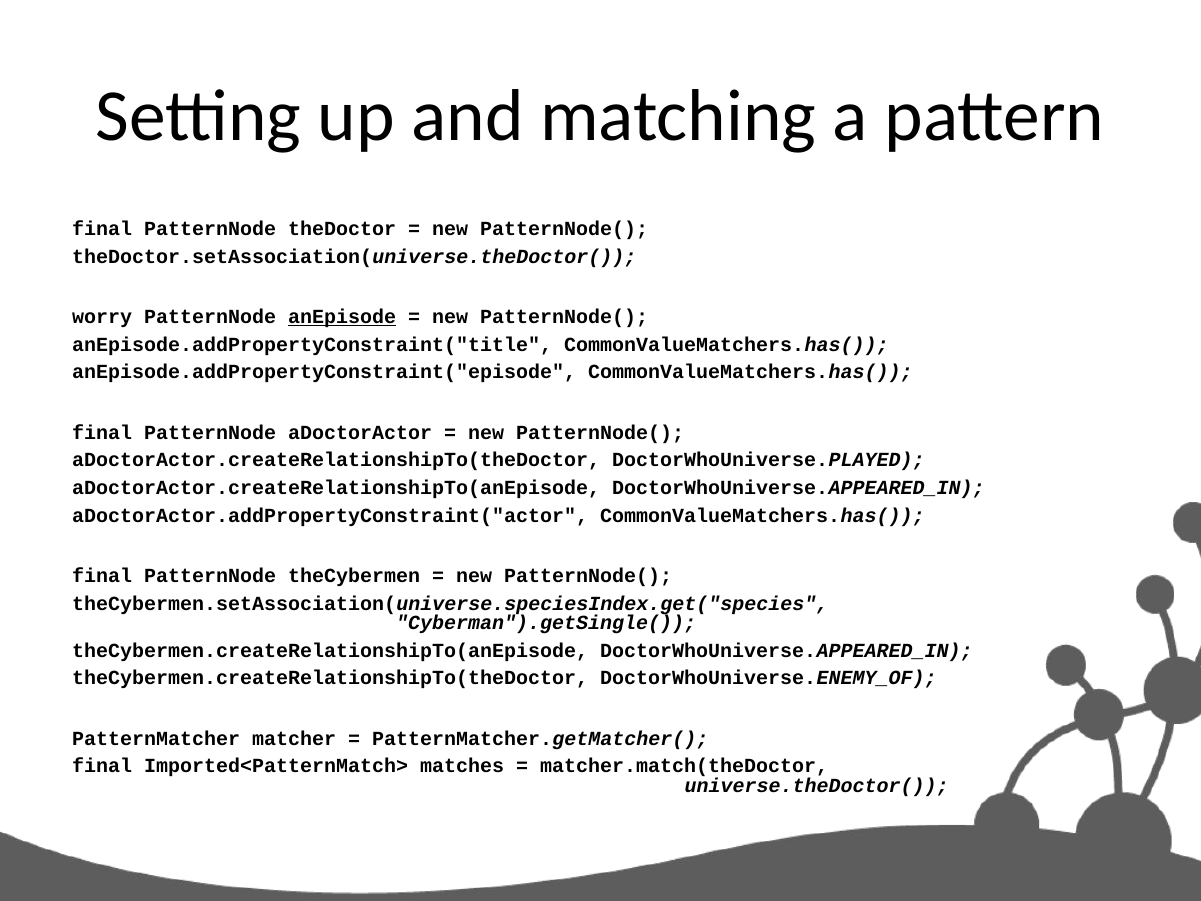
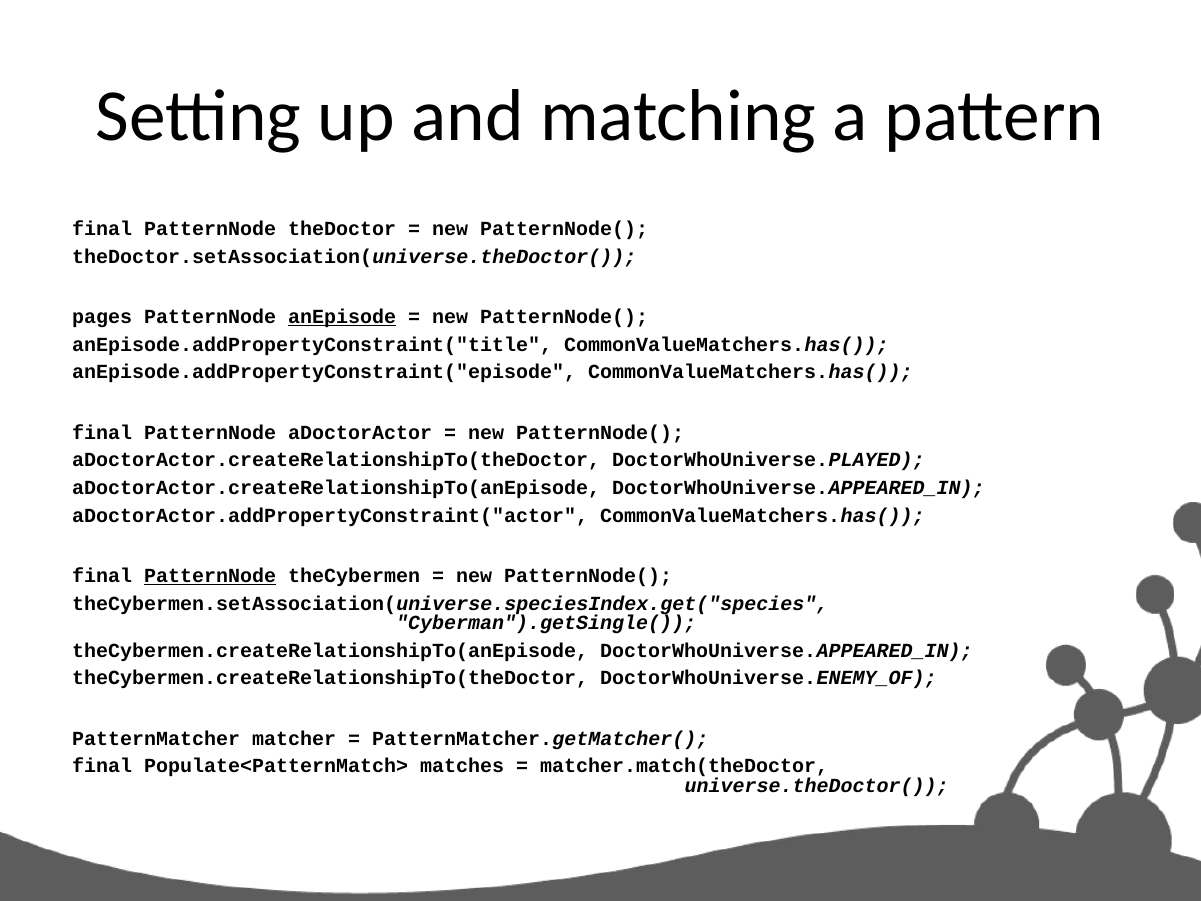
worry: worry -> pages (102, 317)
PatternNode underline: none -> present (210, 576)
Imported<PatternMatch>: Imported<PatternMatch> -> Populate<PatternMatch> (276, 766)
